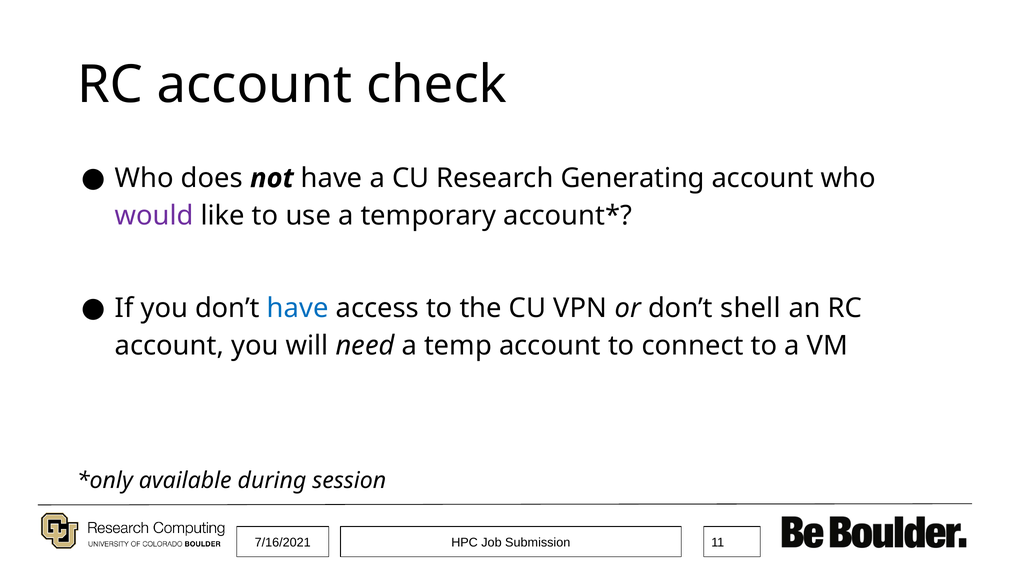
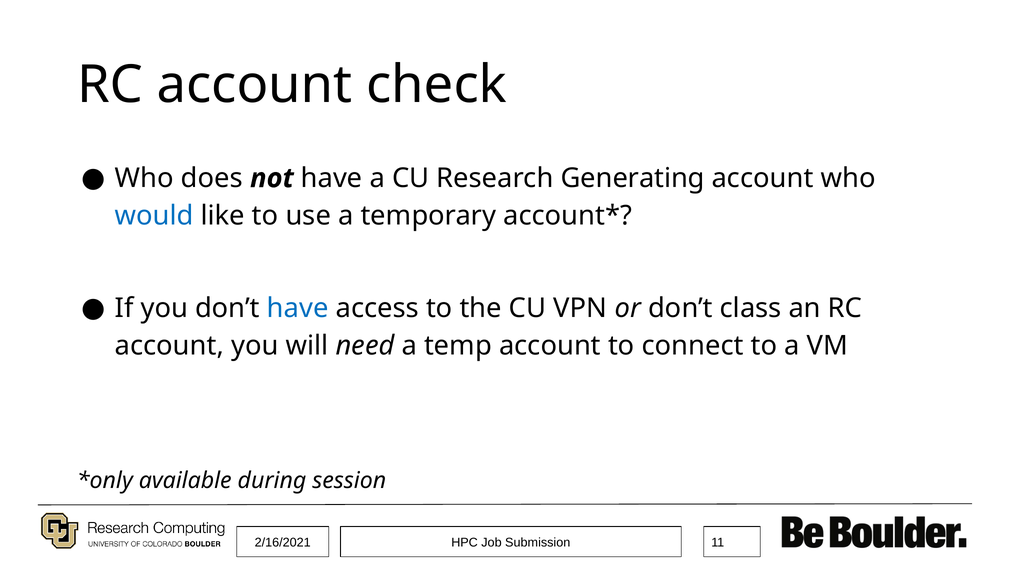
would colour: purple -> blue (154, 216)
shell: shell -> class (751, 308)
7/16/2021: 7/16/2021 -> 2/16/2021 (283, 543)
